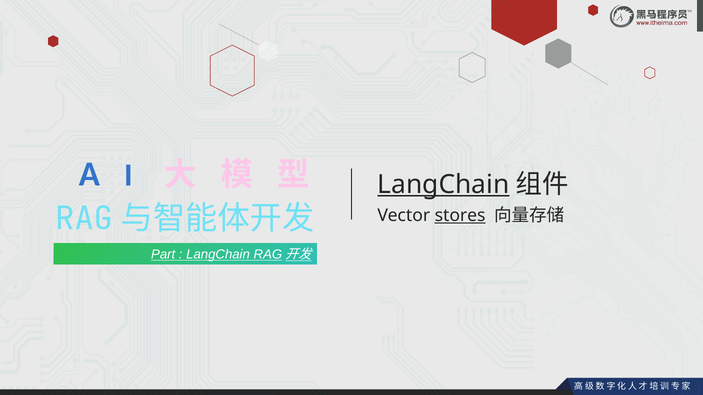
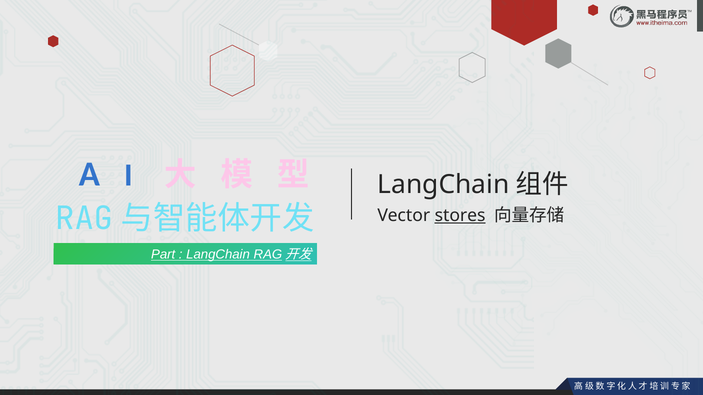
LangChain underline: present -> none (443, 185)
